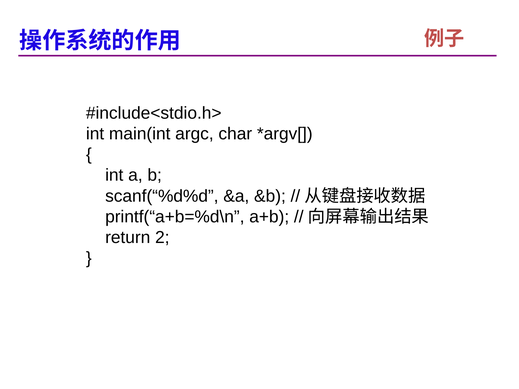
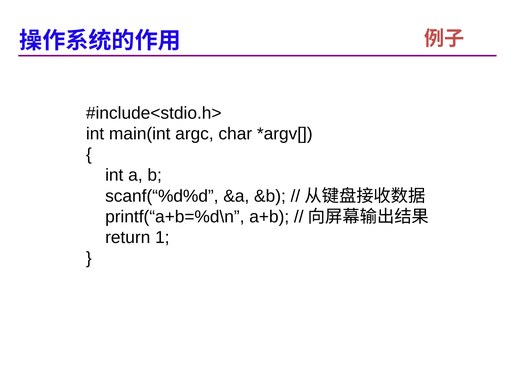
2: 2 -> 1 (162, 238)
